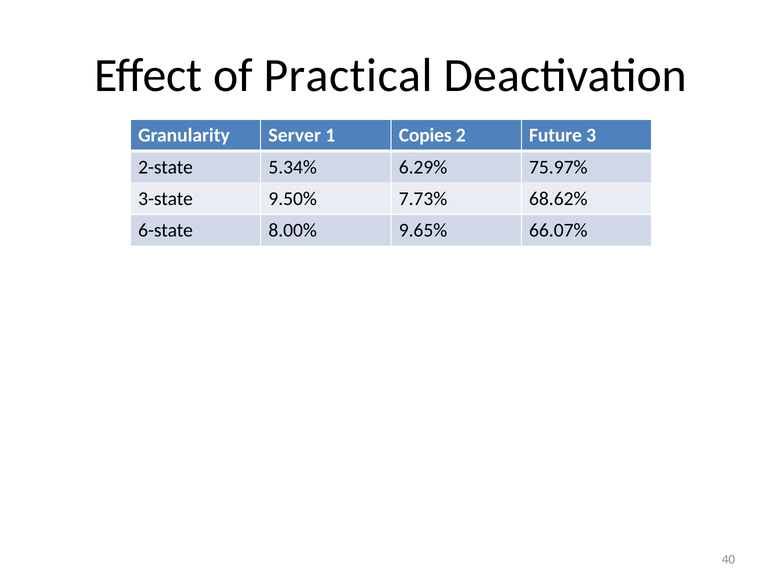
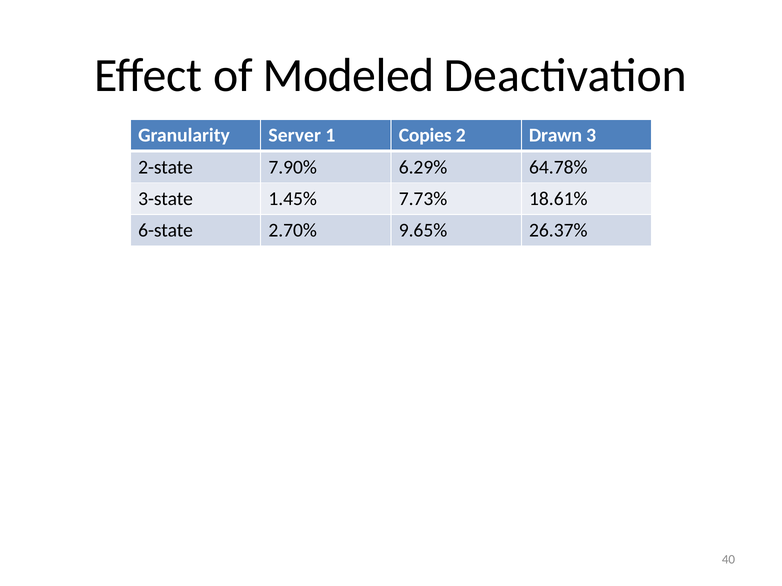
Practical: Practical -> Modeled (349, 76)
Future: Future -> Drawn (556, 136)
5.34%: 5.34% -> 7.90% (293, 167)
75.97%: 75.97% -> 64.78% (558, 167)
9.50%: 9.50% -> 1.45% (293, 199)
68.62%: 68.62% -> 18.61% (558, 199)
8.00%: 8.00% -> 2.70% (293, 231)
66.07%: 66.07% -> 26.37% (558, 231)
